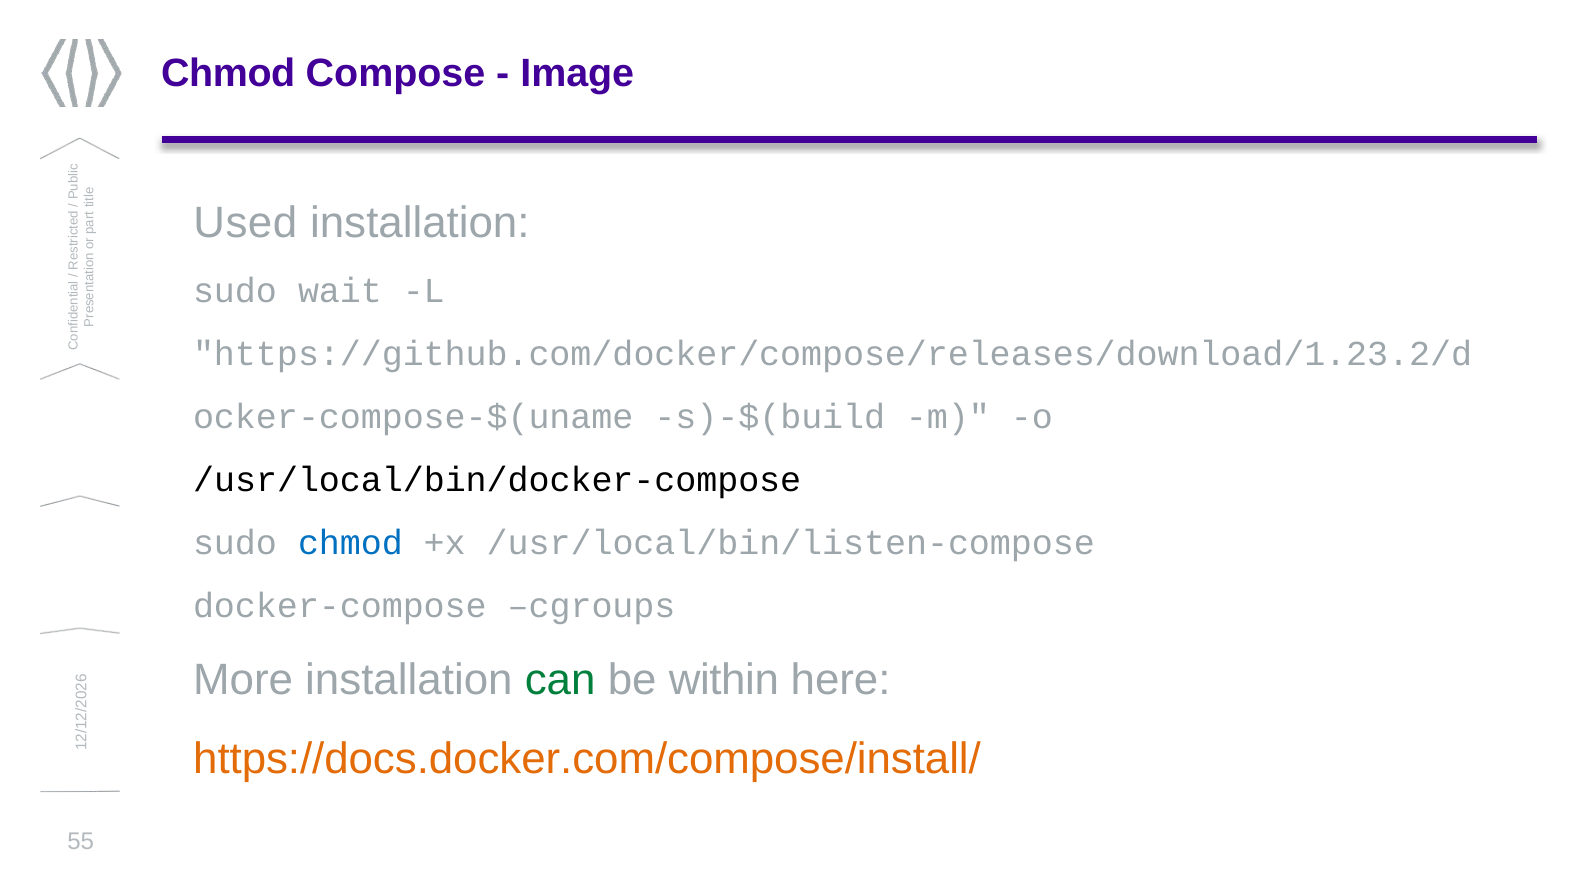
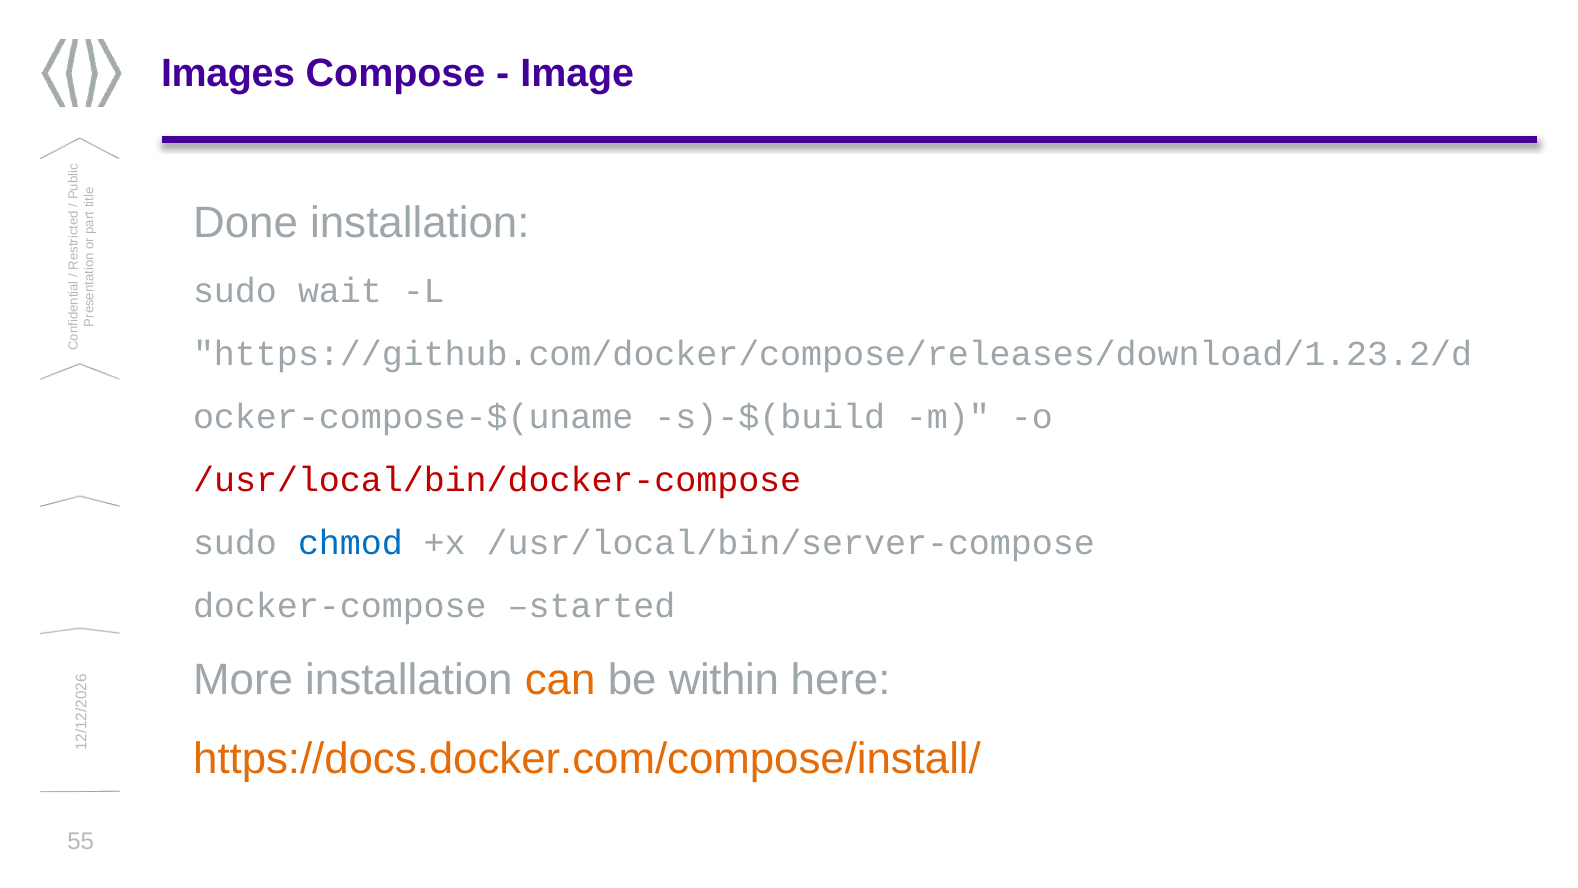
Chmod: Chmod -> Images (228, 74)
Used: Used -> Done (246, 223)
/usr/local/bin/docker-compose colour: black -> red (497, 480)
/usr/local/bin/listen-compose: /usr/local/bin/listen-compose -> /usr/local/bin/server-compose (791, 543)
cgroups: cgroups -> started (592, 606)
can colour: green -> orange (560, 680)
